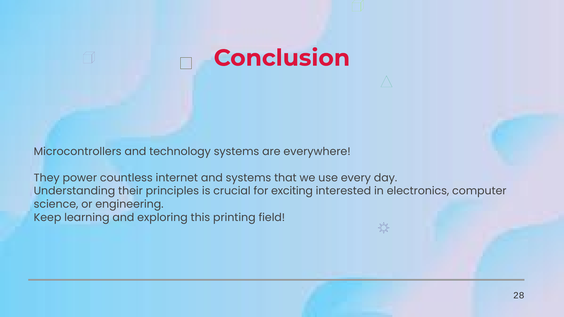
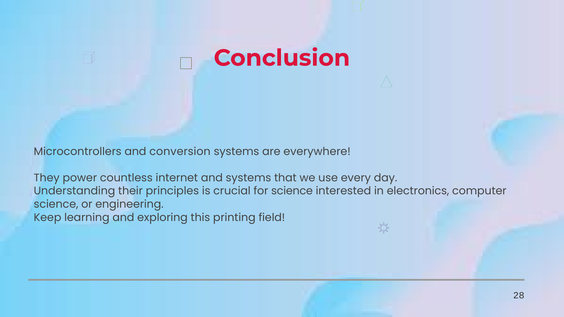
technology: technology -> conversion (180, 152)
for exciting: exciting -> science (292, 191)
